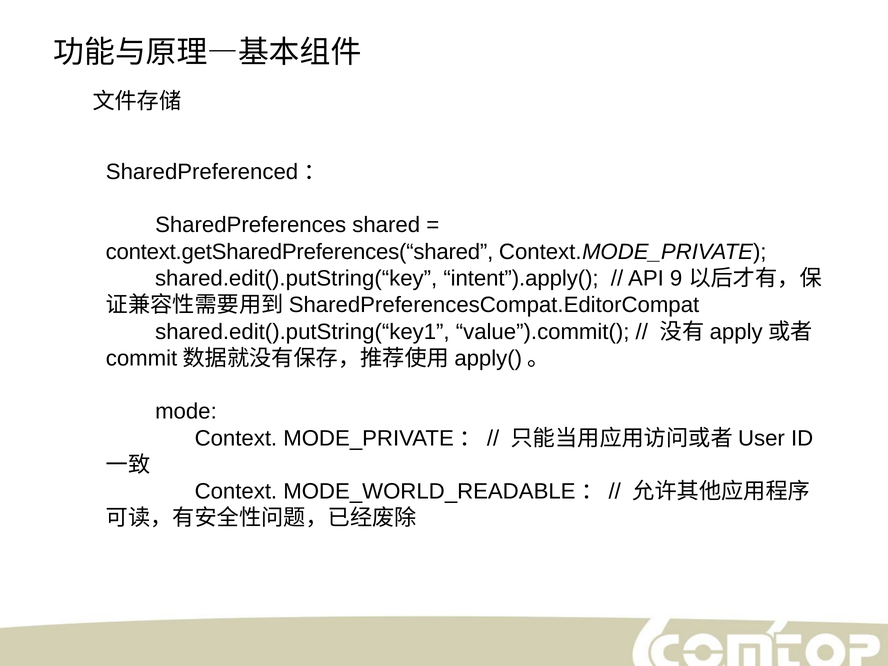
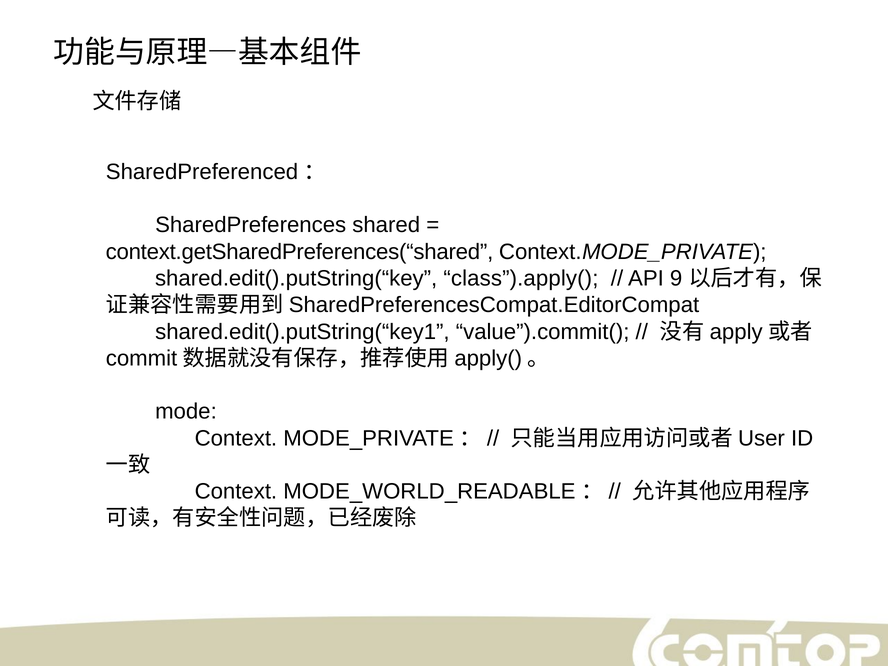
intent”).apply(: intent”).apply( -> class”).apply( (521, 278)
